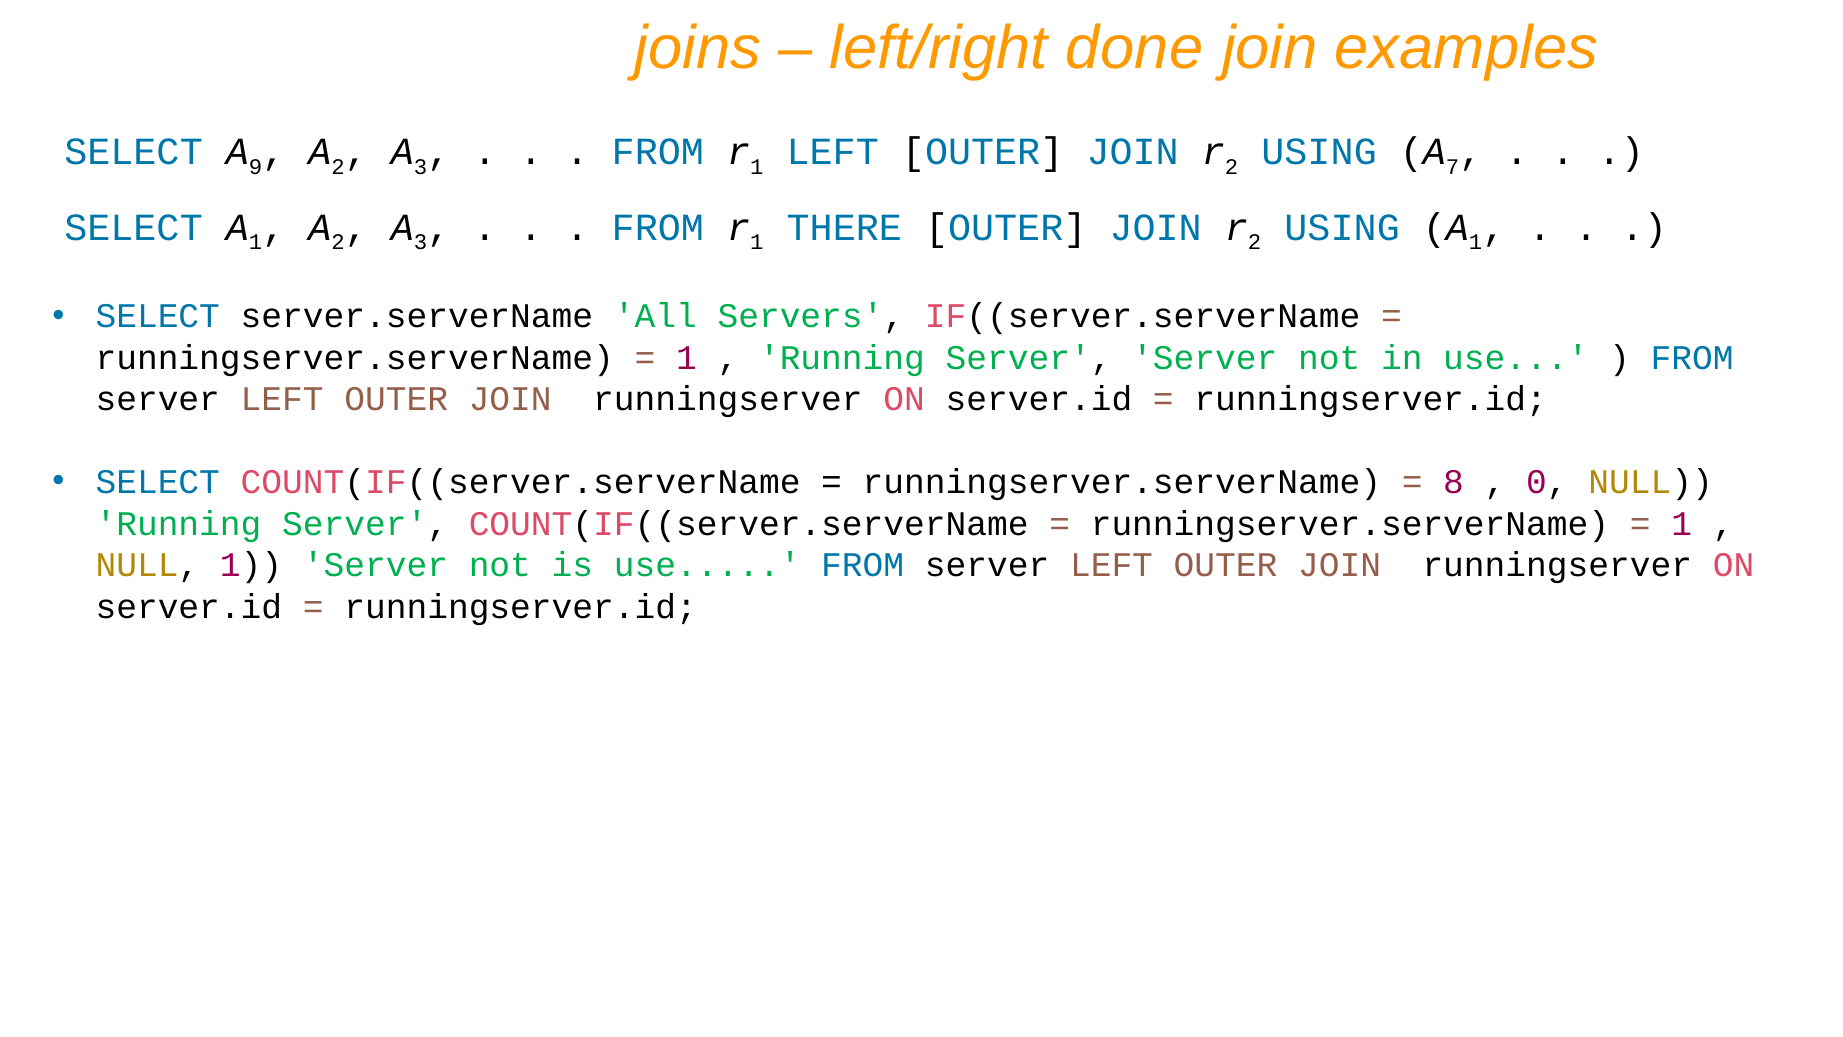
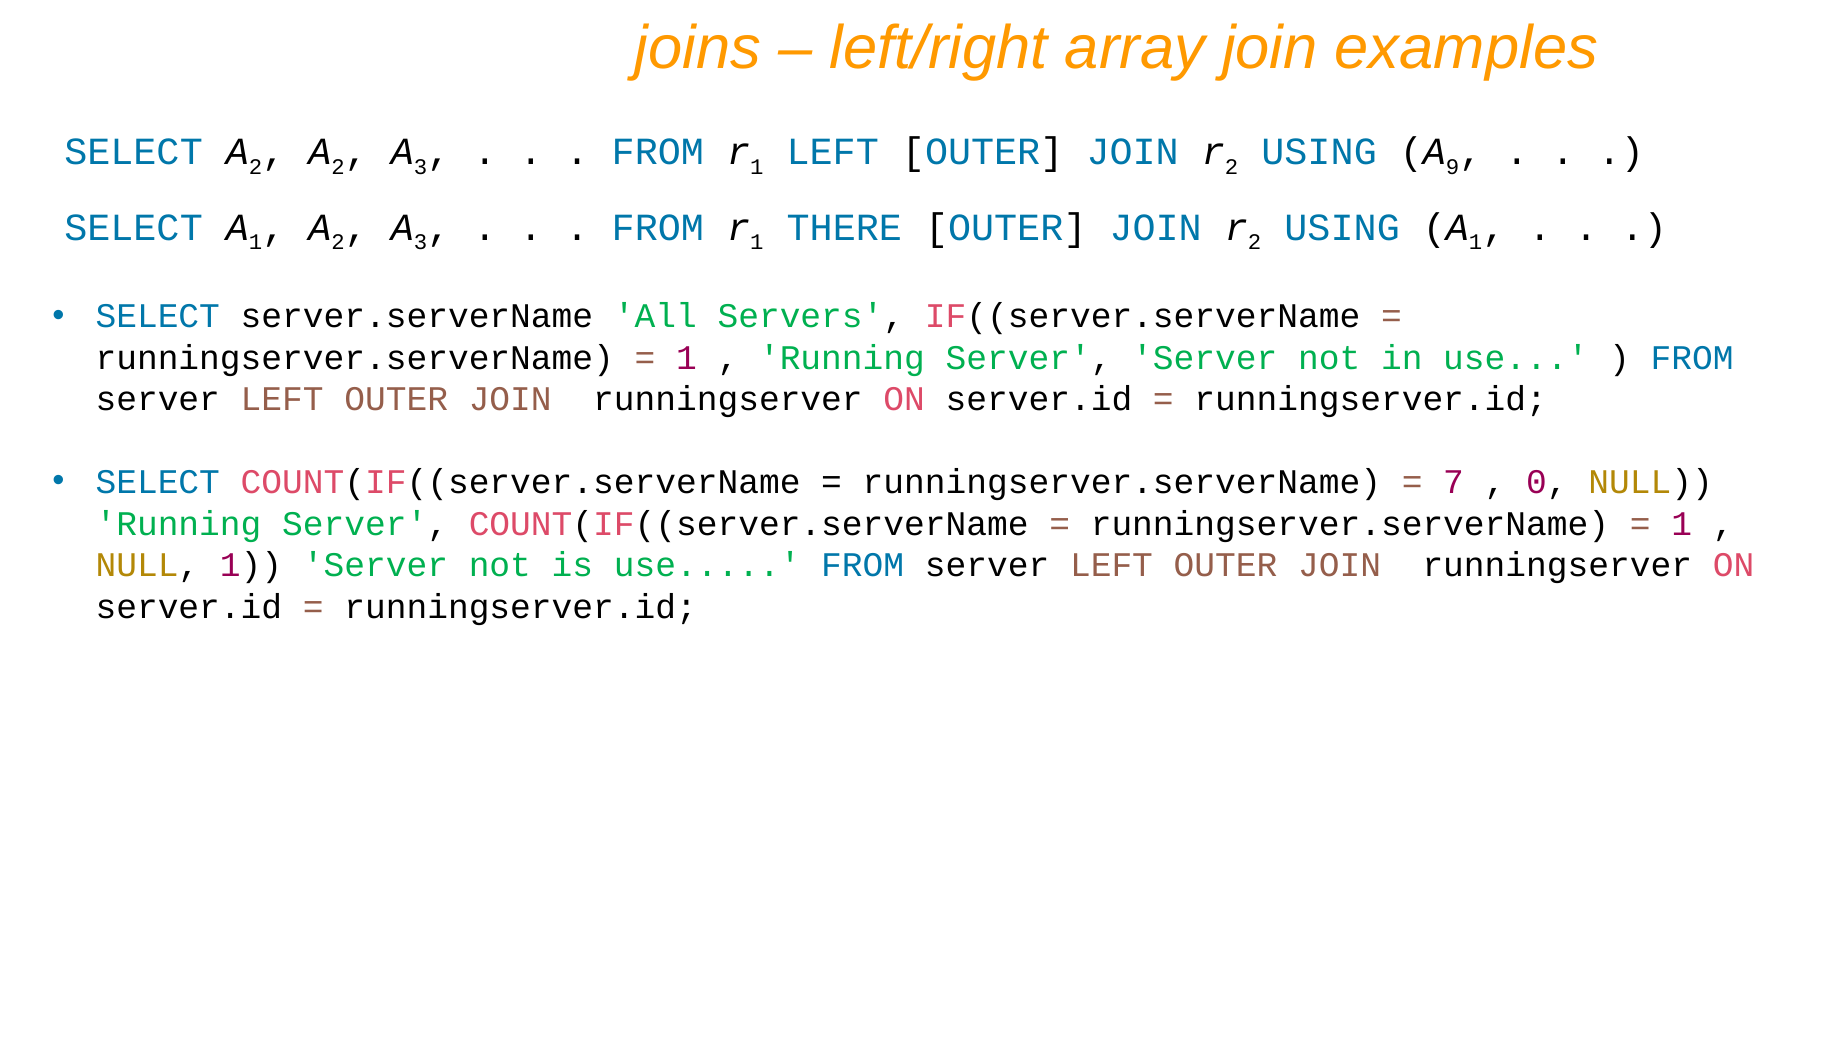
done: done -> array (1135, 48)
9: 9 -> 2 (256, 167)
7: 7 -> 9 (1453, 167)
8: 8 -> 7 (1454, 482)
